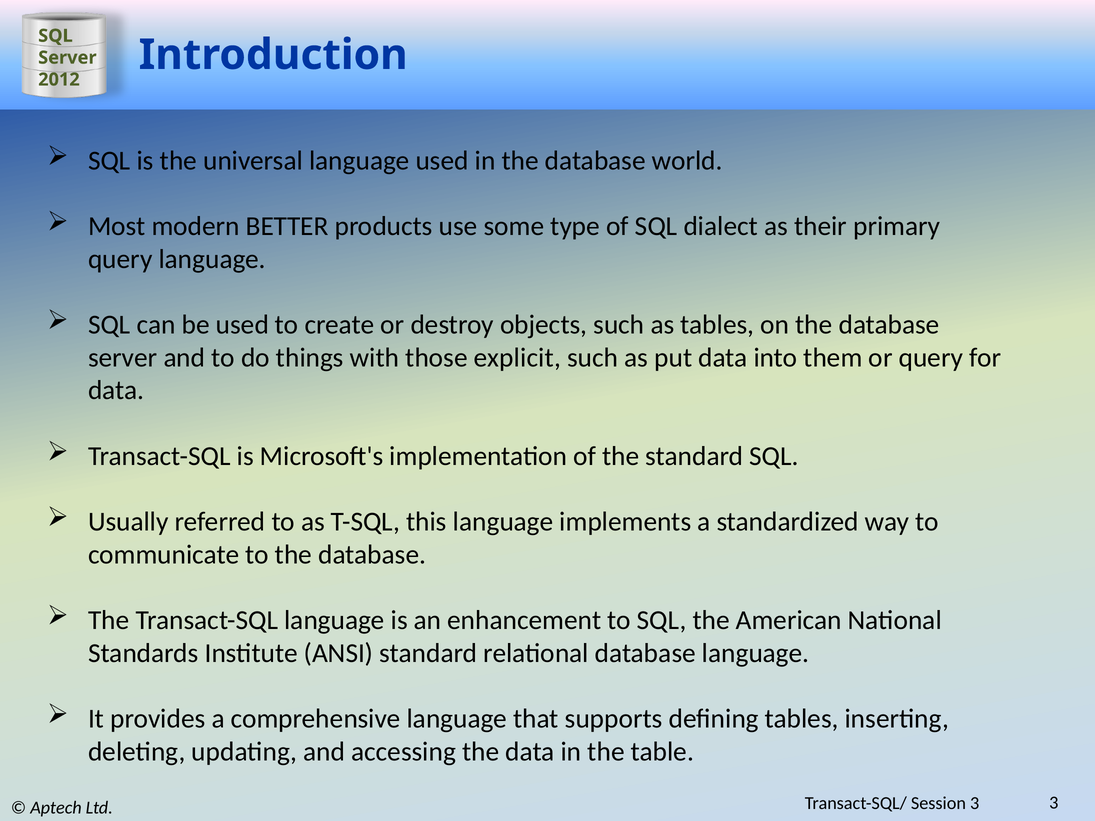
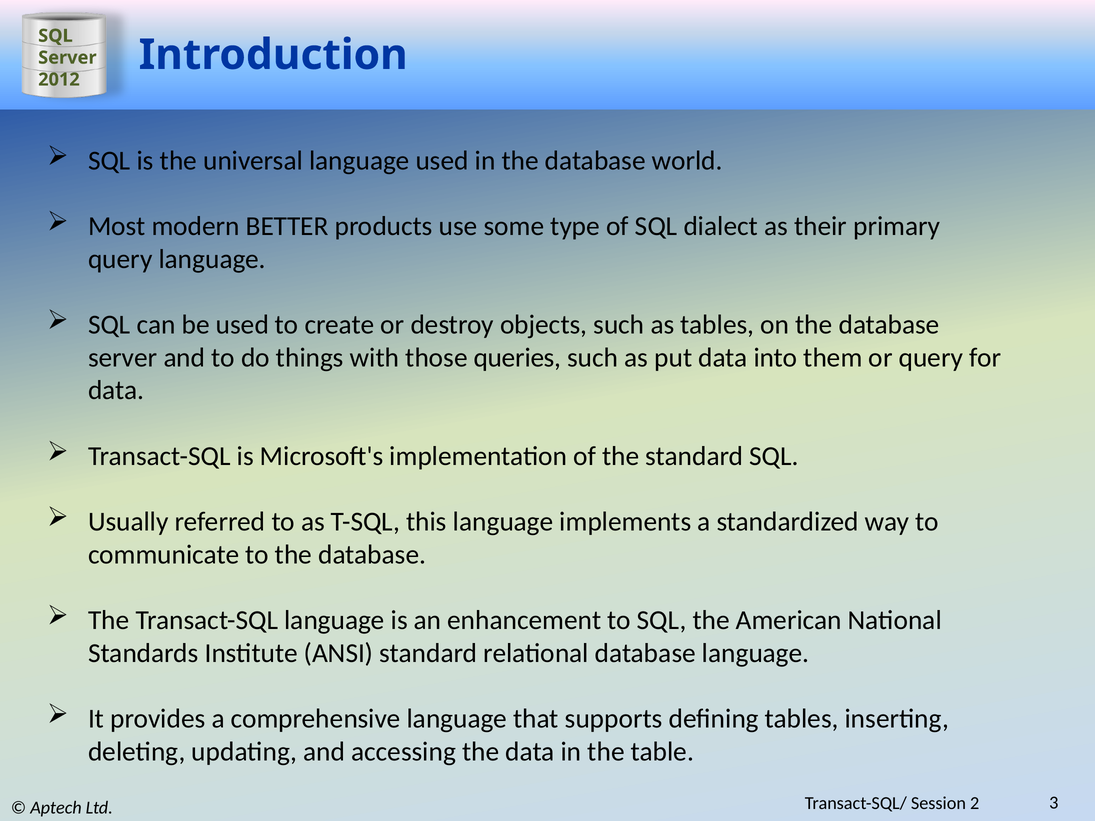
explicit: explicit -> queries (517, 358)
Session 3: 3 -> 2 (975, 803)
